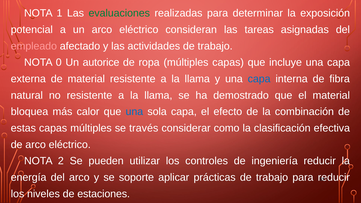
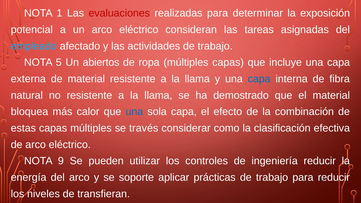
evaluaciones colour: green -> red (119, 13)
empleado colour: pink -> light blue (34, 46)
0: 0 -> 5 (59, 62)
autorice: autorice -> abiertos (101, 62)
2: 2 -> 9 (61, 161)
estaciones: estaciones -> transfieran (104, 194)
